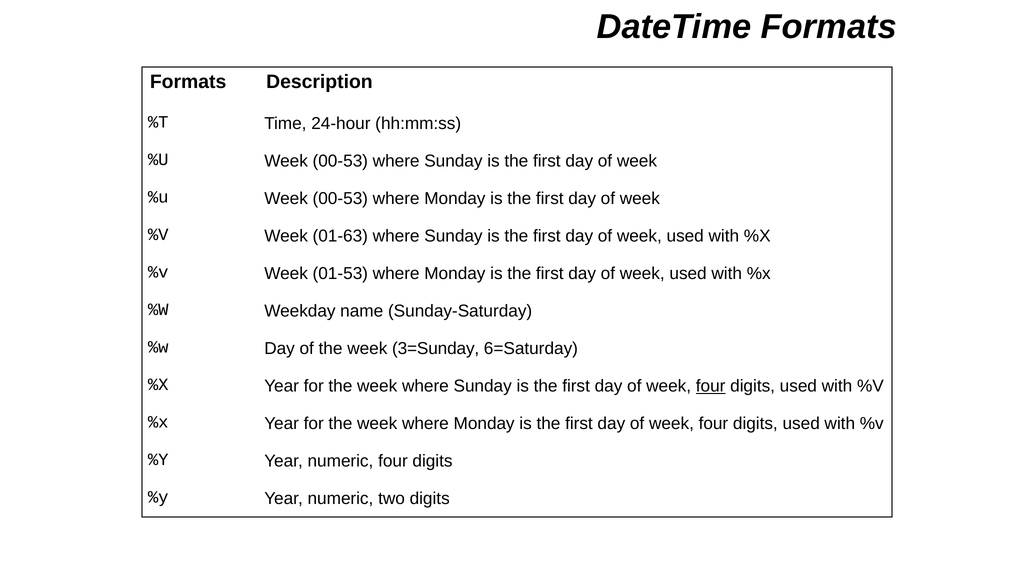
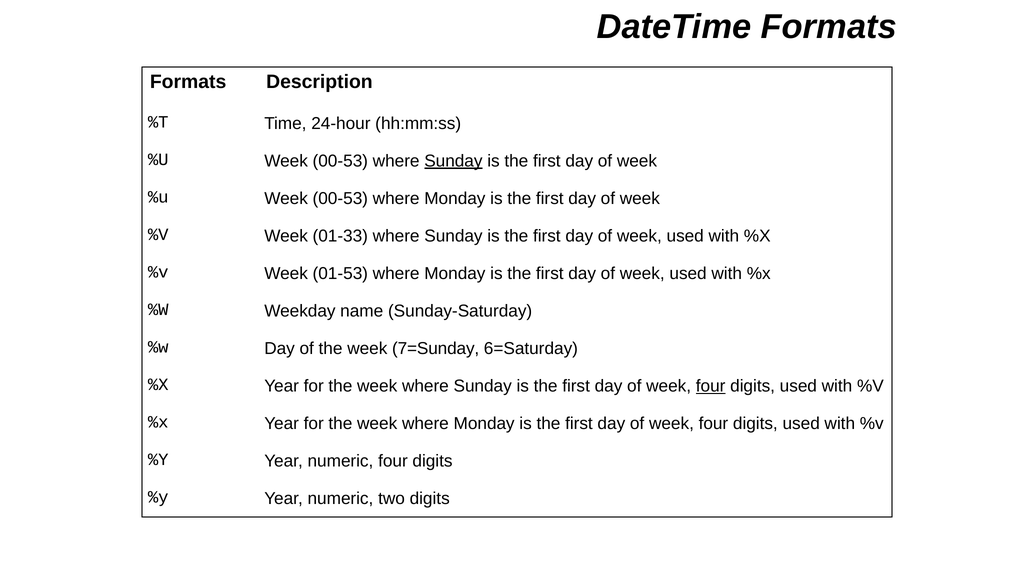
Sunday underline: none -> present (453, 161)
01-63: 01-63 -> 01-33 (340, 236)
3=Sunday: 3=Sunday -> 7=Sunday (436, 348)
